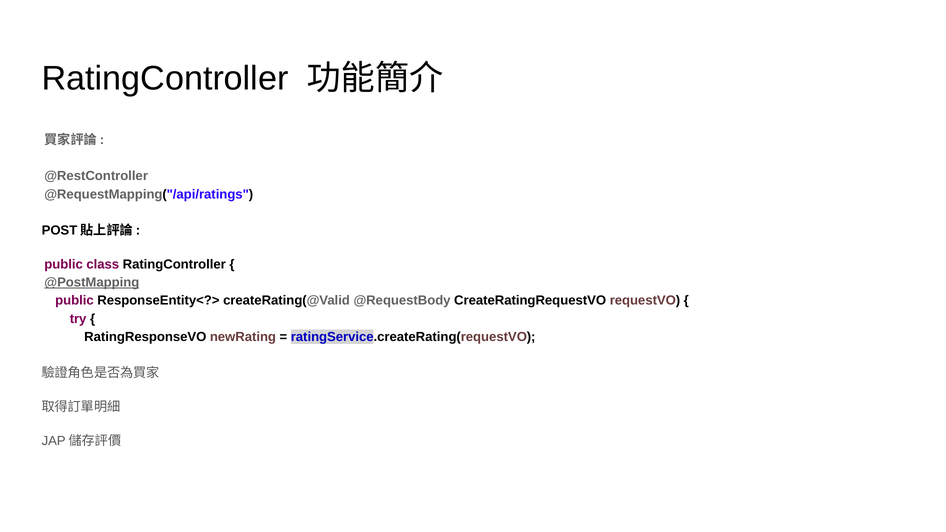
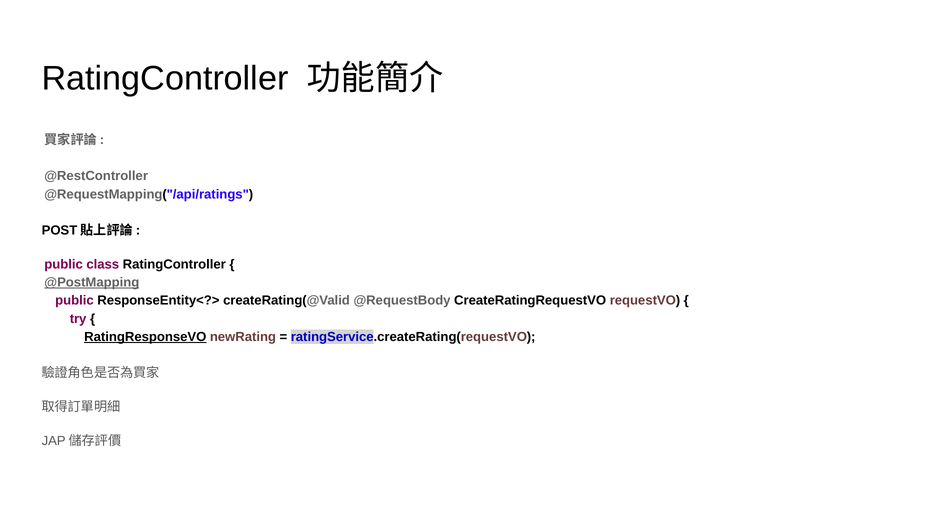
RatingResponseVO underline: none -> present (145, 337)
